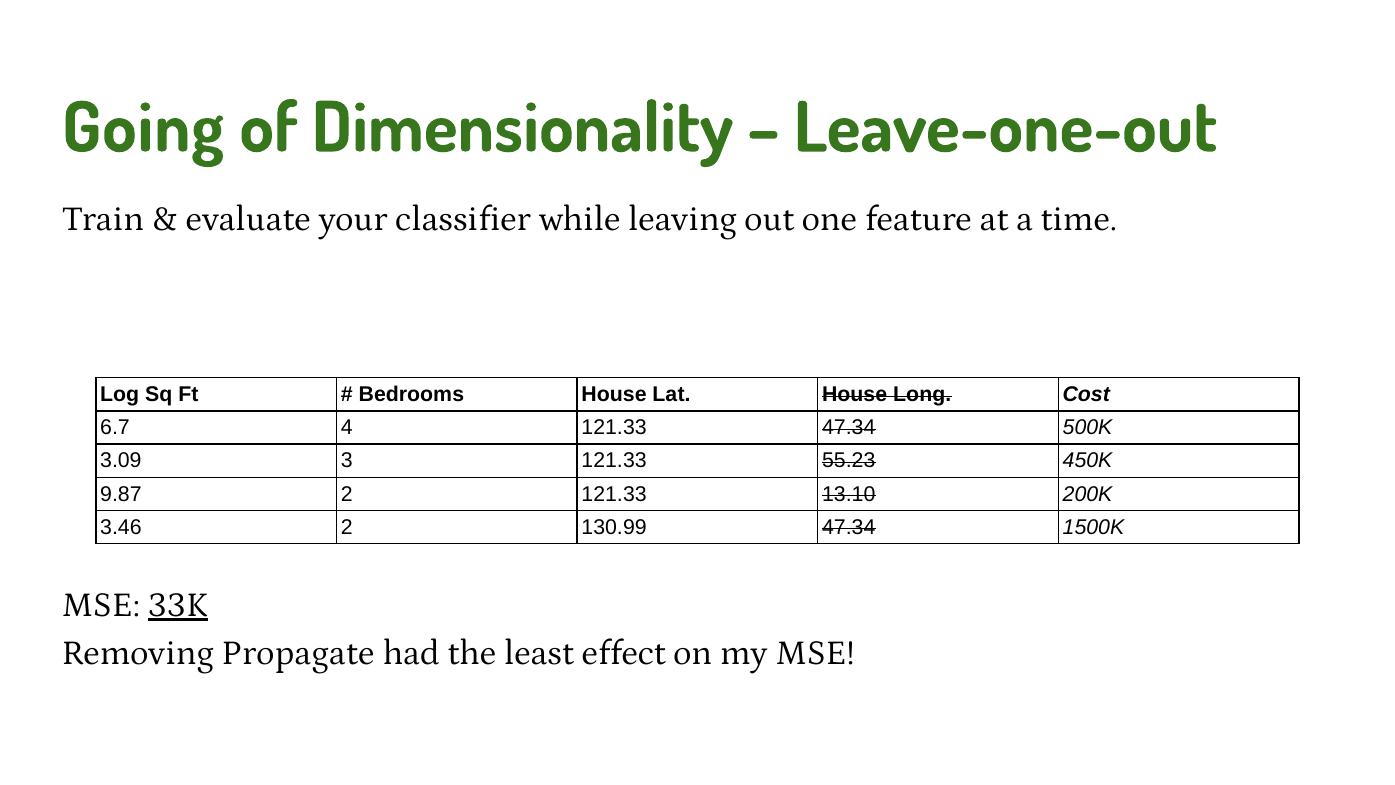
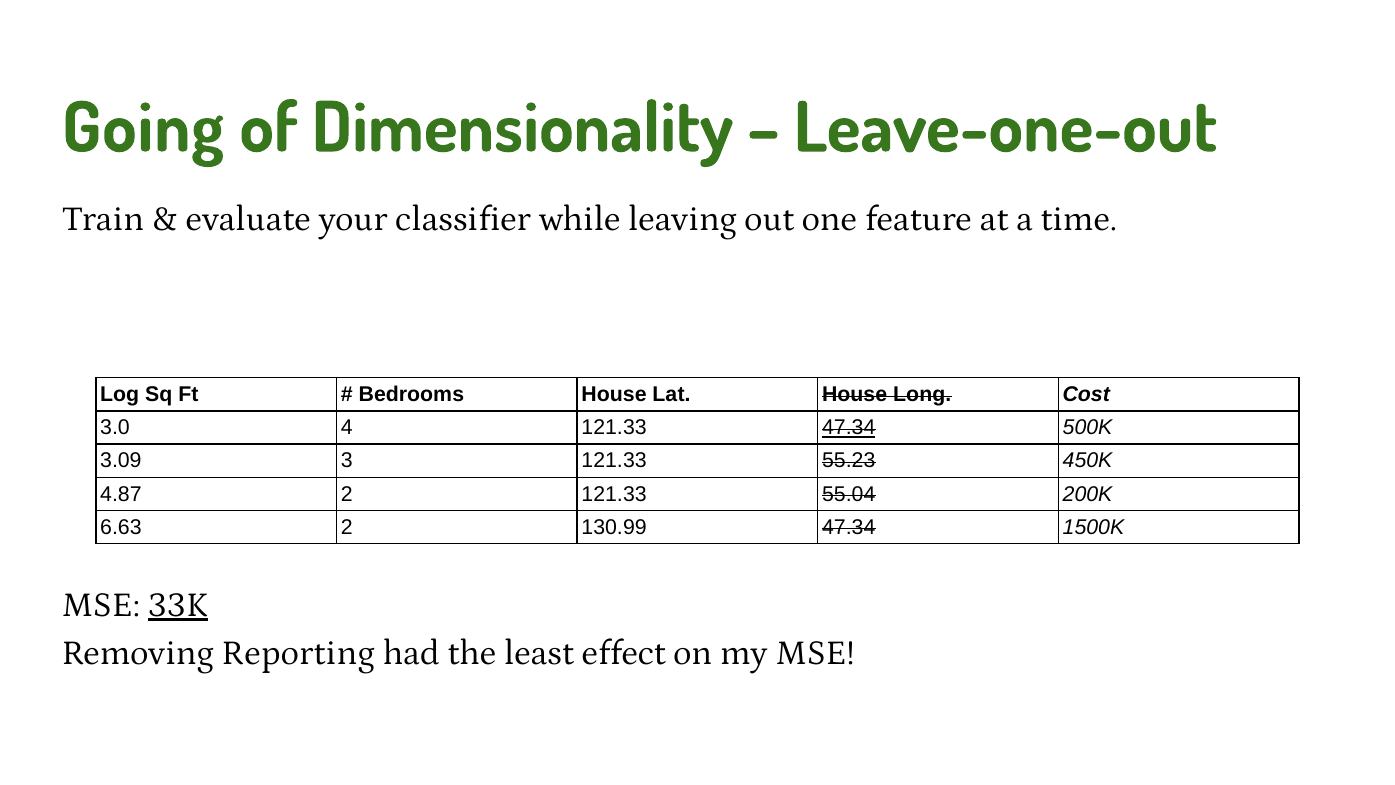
6.7: 6.7 -> 3.0 (115, 428)
47.34 underline: none -> present (849, 428)
9.87: 9.87 -> 4.87 (121, 494)
13.10: 13.10 -> 55.04 (849, 494)
3.46: 3.46 -> 6.63 (121, 527)
Propagate: Propagate -> Reporting (298, 652)
